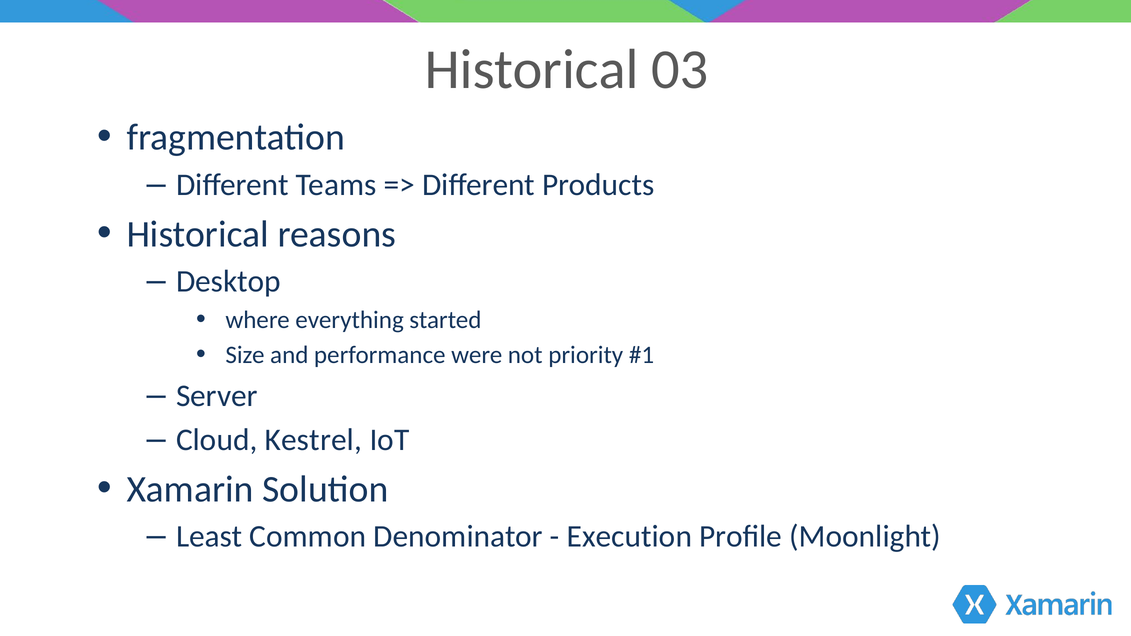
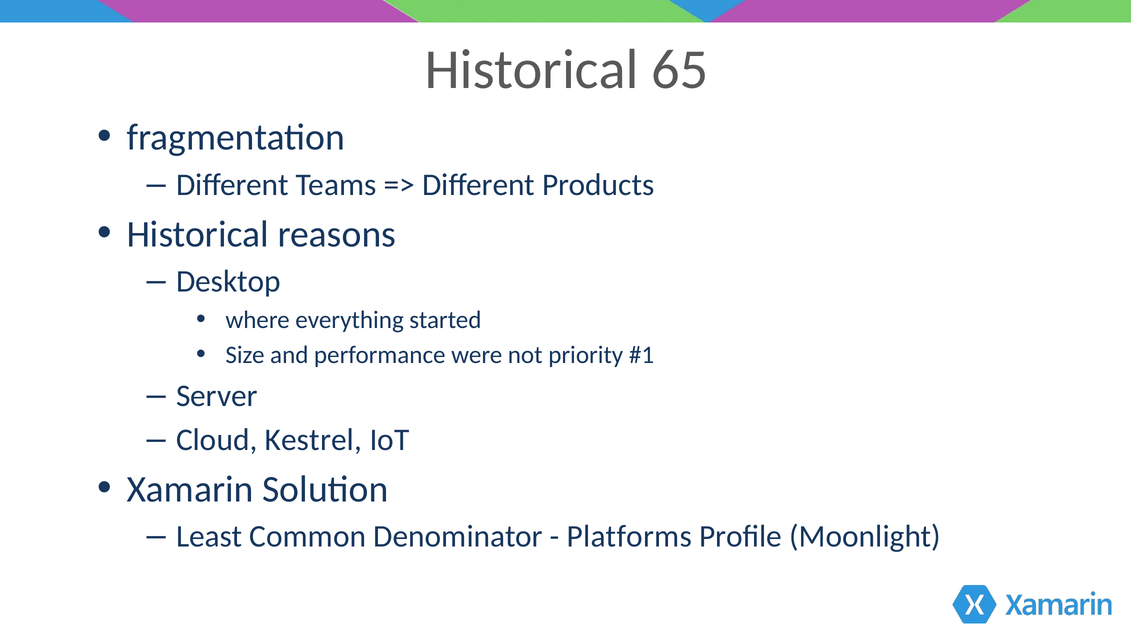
03: 03 -> 65 (680, 70)
Execution: Execution -> Platforms (629, 537)
